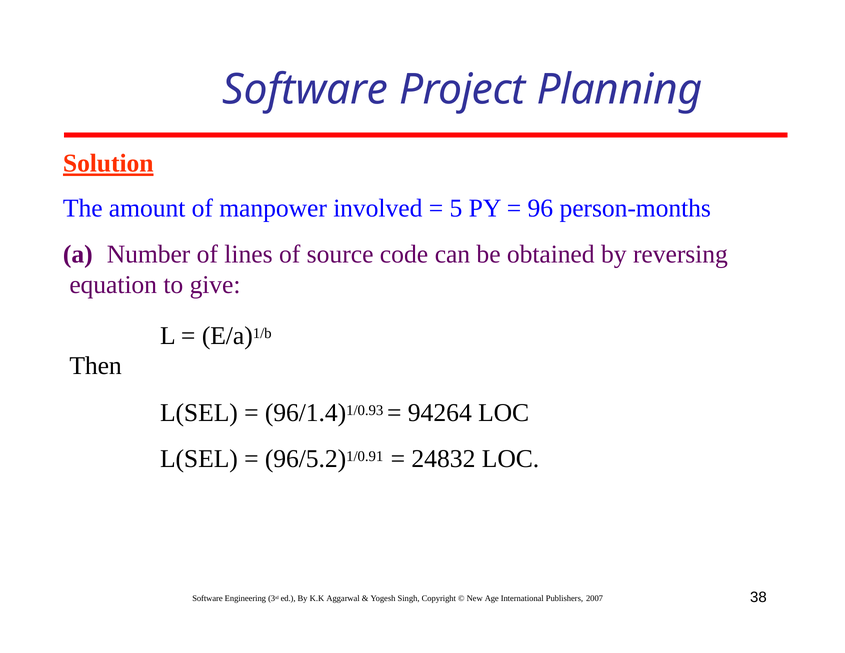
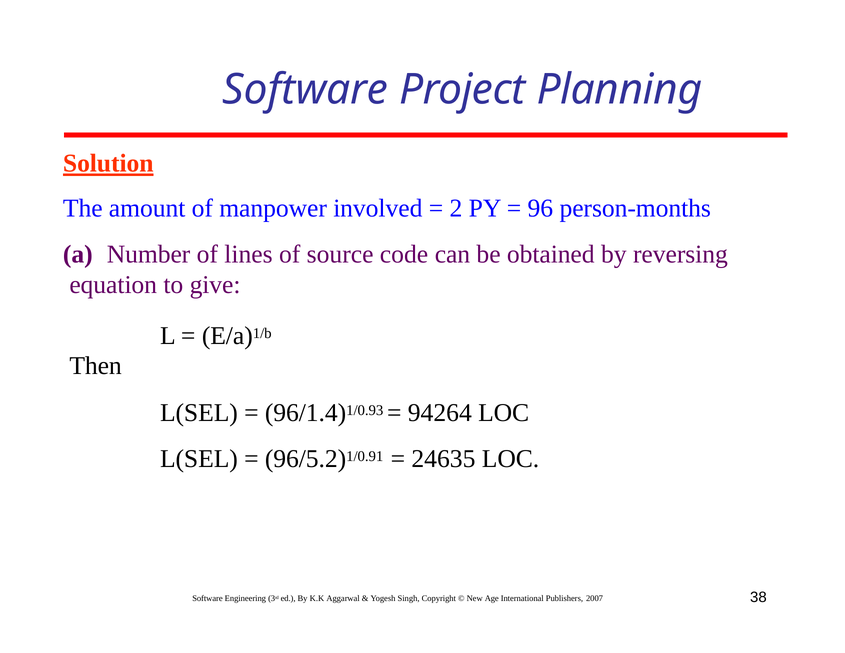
5: 5 -> 2 (456, 208)
24832: 24832 -> 24635 (443, 459)
